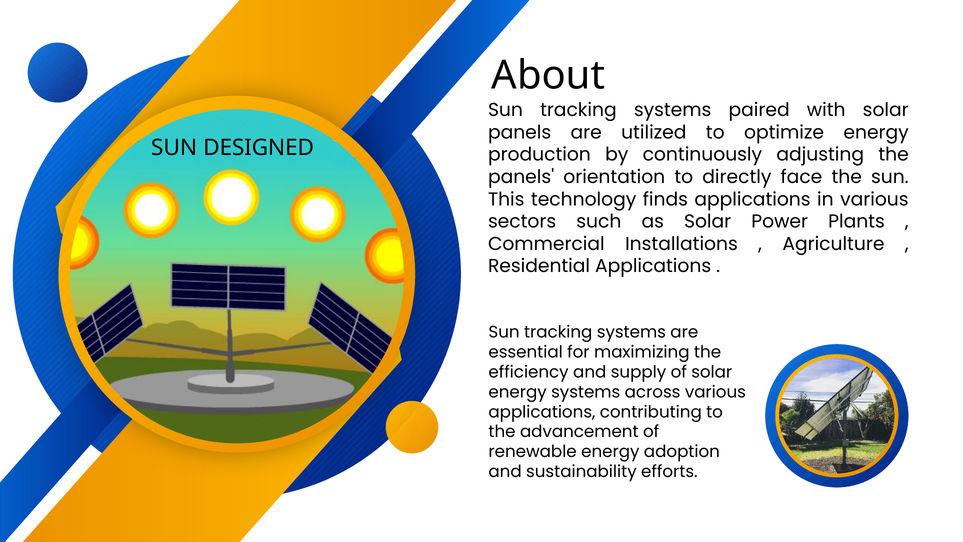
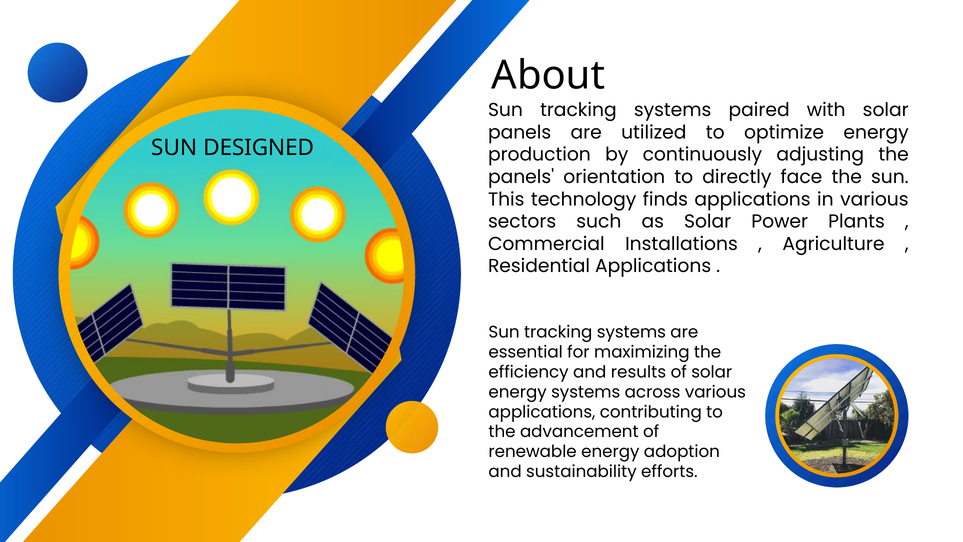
supply: supply -> results (638, 372)
